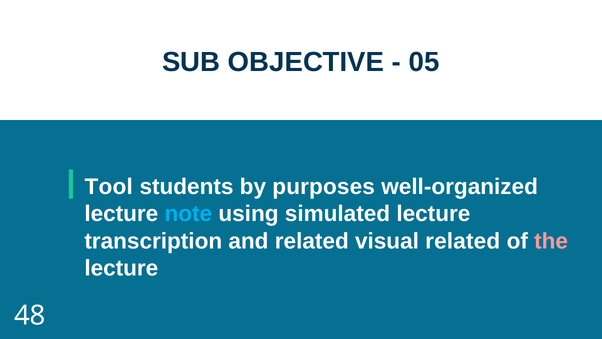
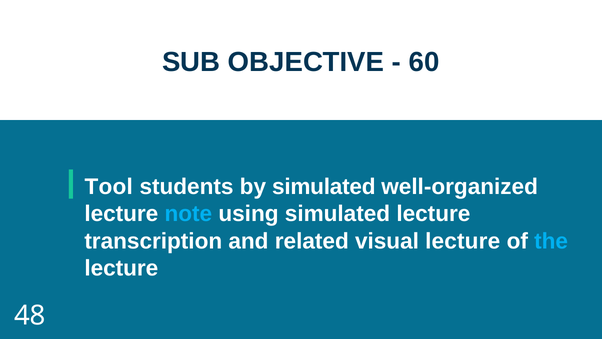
05: 05 -> 60 (424, 62)
by purposes: purposes -> simulated (324, 187)
visual related: related -> lecture (463, 241)
the colour: pink -> light blue (551, 241)
